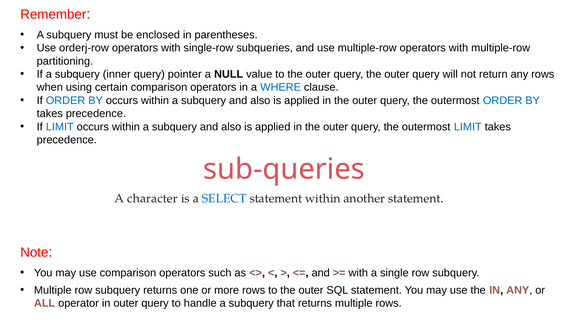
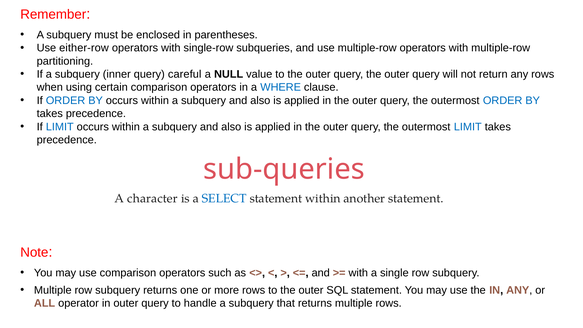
orderj-row: orderj-row -> either-row (84, 48)
pointer: pointer -> careful (185, 74)
